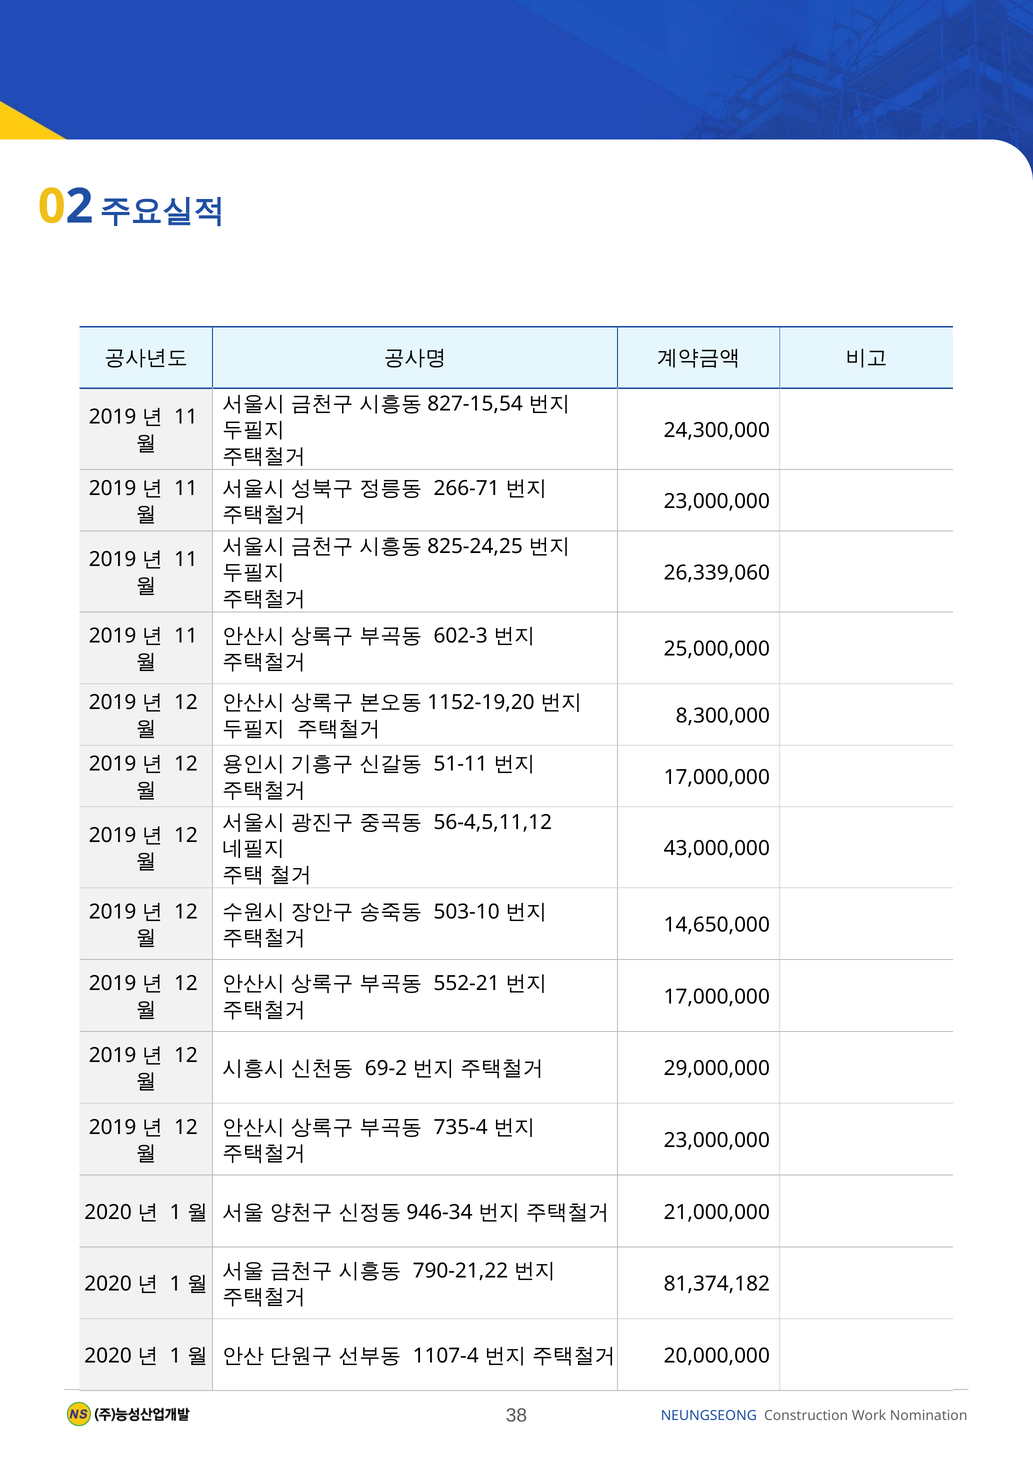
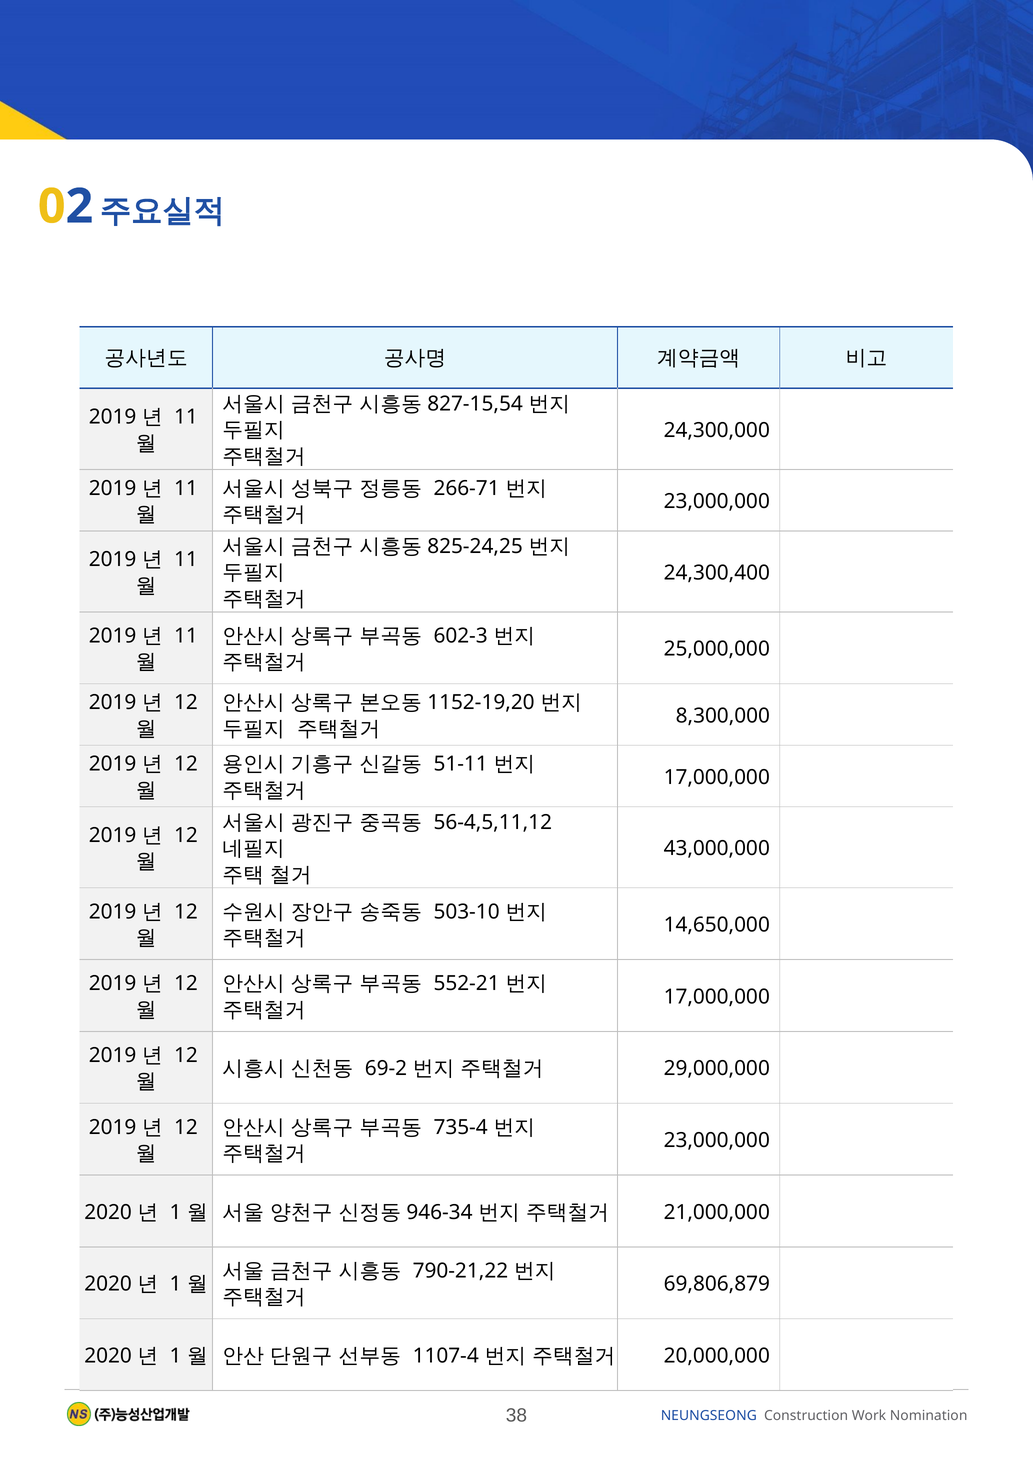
26,339,060: 26,339,060 -> 24,300,400 (717, 573)
81,374,182: 81,374,182 -> 69,806,879 (717, 1284)
